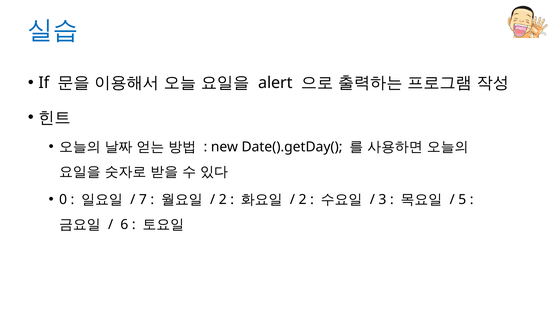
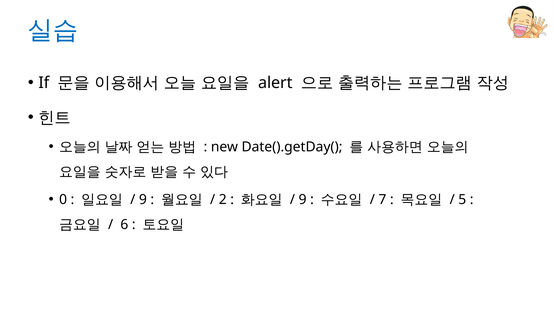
7: 7 -> 9 (143, 199)
2: 2 -> 9 (303, 199)
3: 3 -> 7 (382, 199)
